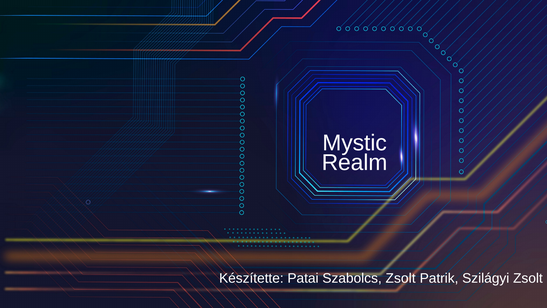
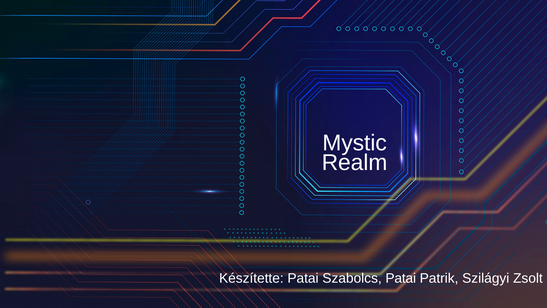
Szabolcs Zsolt: Zsolt -> Patai (401, 278)
